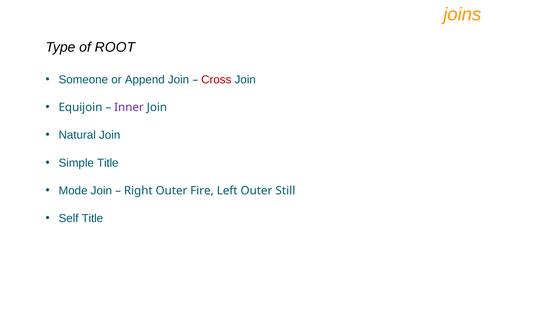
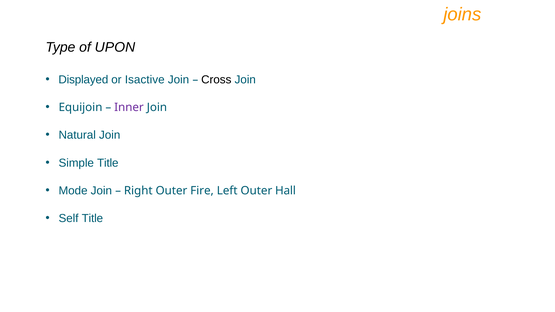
ROOT: ROOT -> UPON (115, 47)
Someone: Someone -> Displayed (83, 80)
Append: Append -> Isactive (145, 80)
Cross colour: red -> black (216, 80)
Still: Still -> Hall (286, 191)
